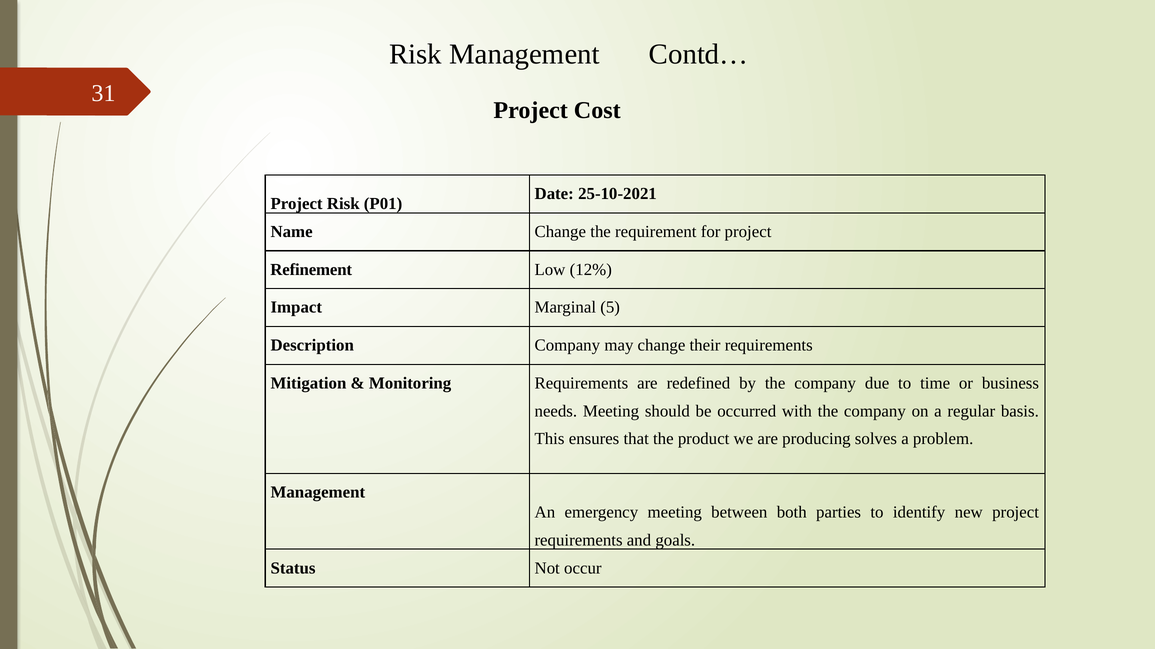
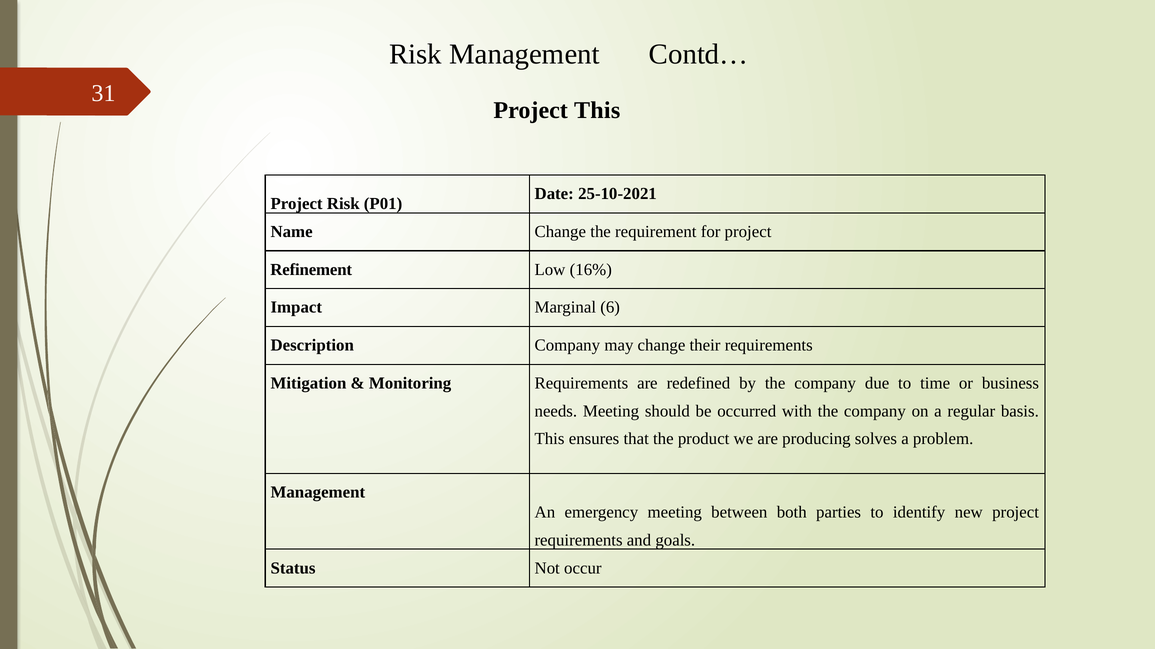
Project Cost: Cost -> This (597, 111)
12%: 12% -> 16% (591, 270)
5: 5 -> 6 (610, 308)
